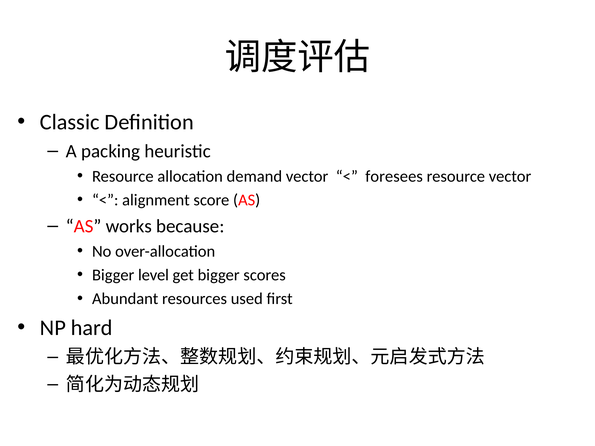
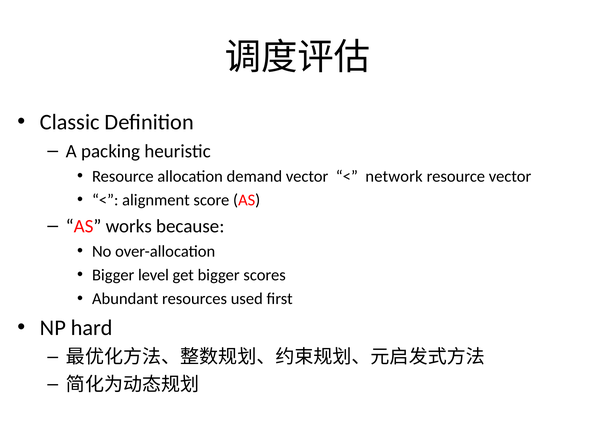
foresees: foresees -> network (394, 176)
